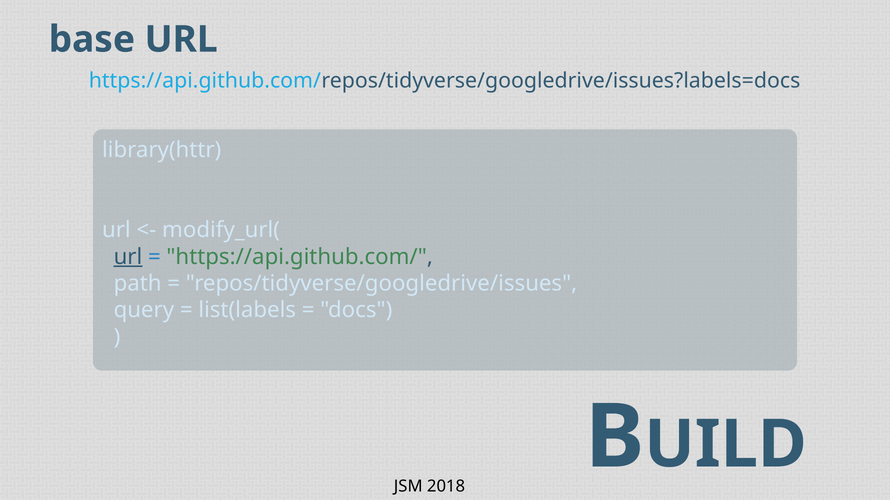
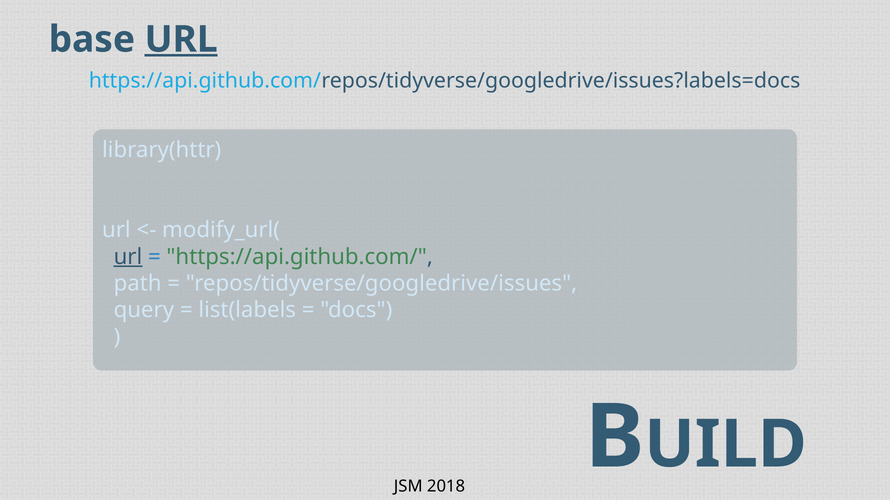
URL underline: none -> present (181, 39)
